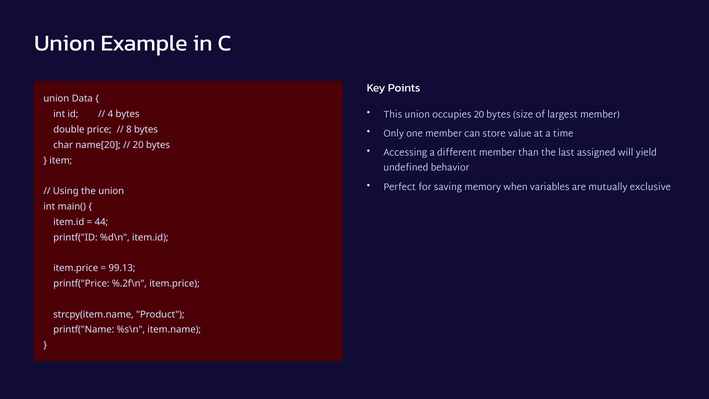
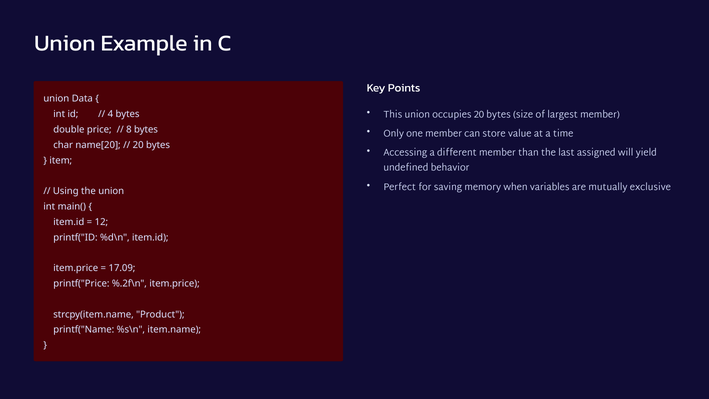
44: 44 -> 12 (101, 222)
99.13: 99.13 -> 17.09 (122, 268)
